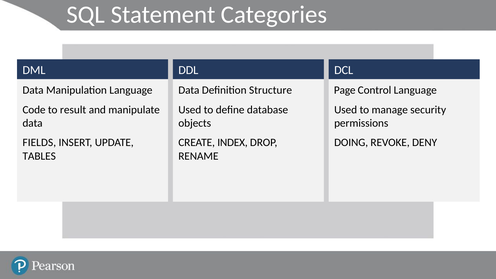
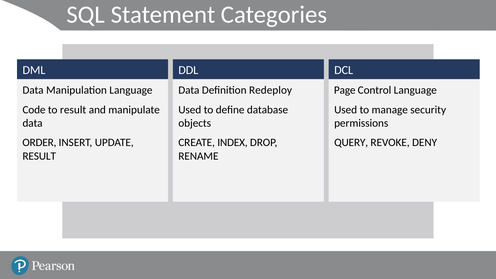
Structure: Structure -> Redeploy (271, 90)
FIELDS: FIELDS -> ORDER (39, 143)
DOING: DOING -> QUERY (351, 143)
TABLES: TABLES -> RESULT (39, 156)
